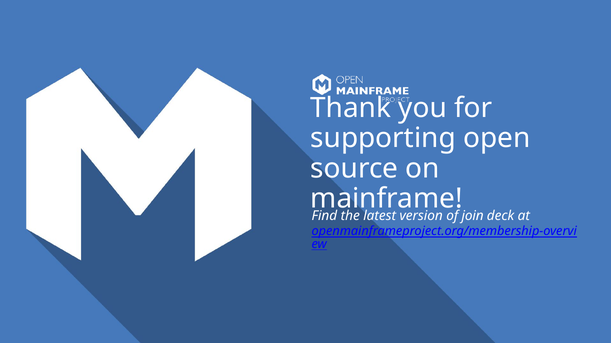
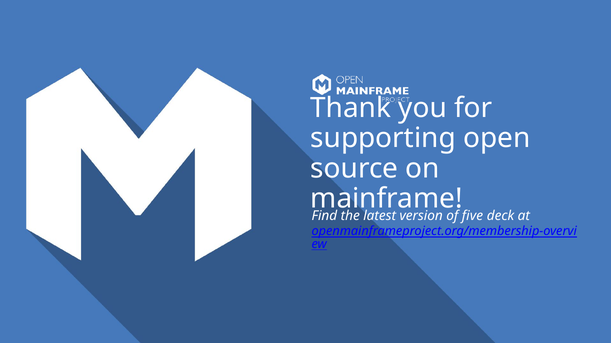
join: join -> five (472, 216)
